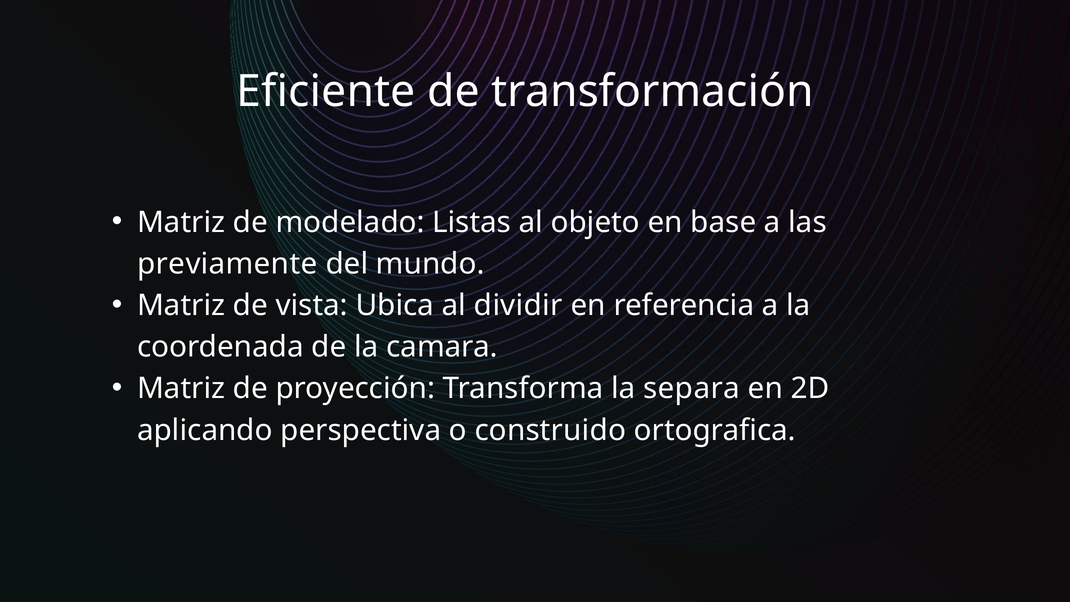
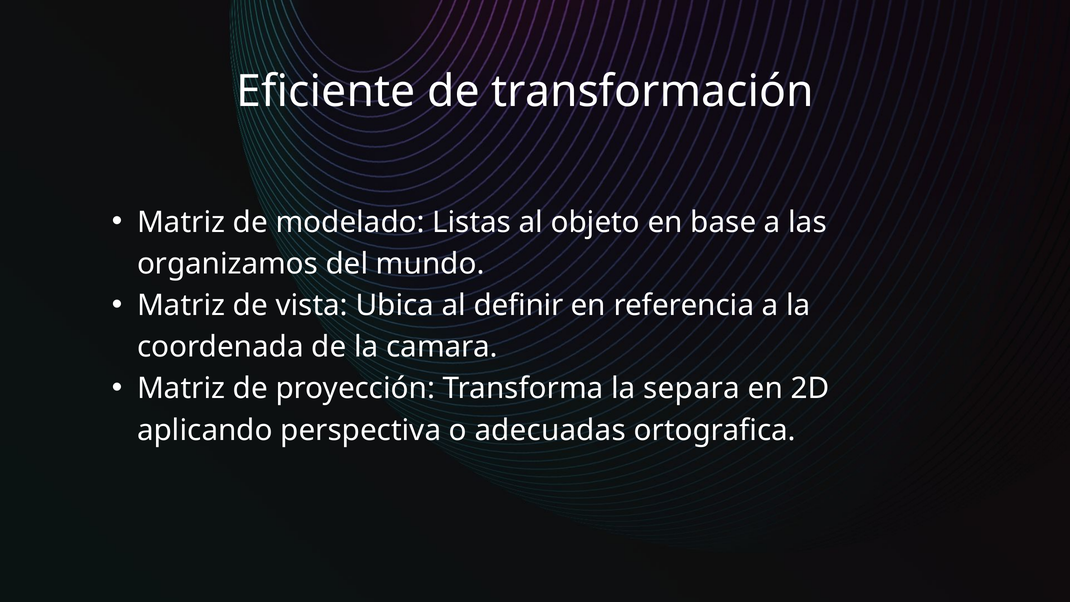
previamente: previamente -> organizamos (228, 264)
dividir: dividir -> definir (519, 305)
construido: construido -> adecuadas (550, 430)
